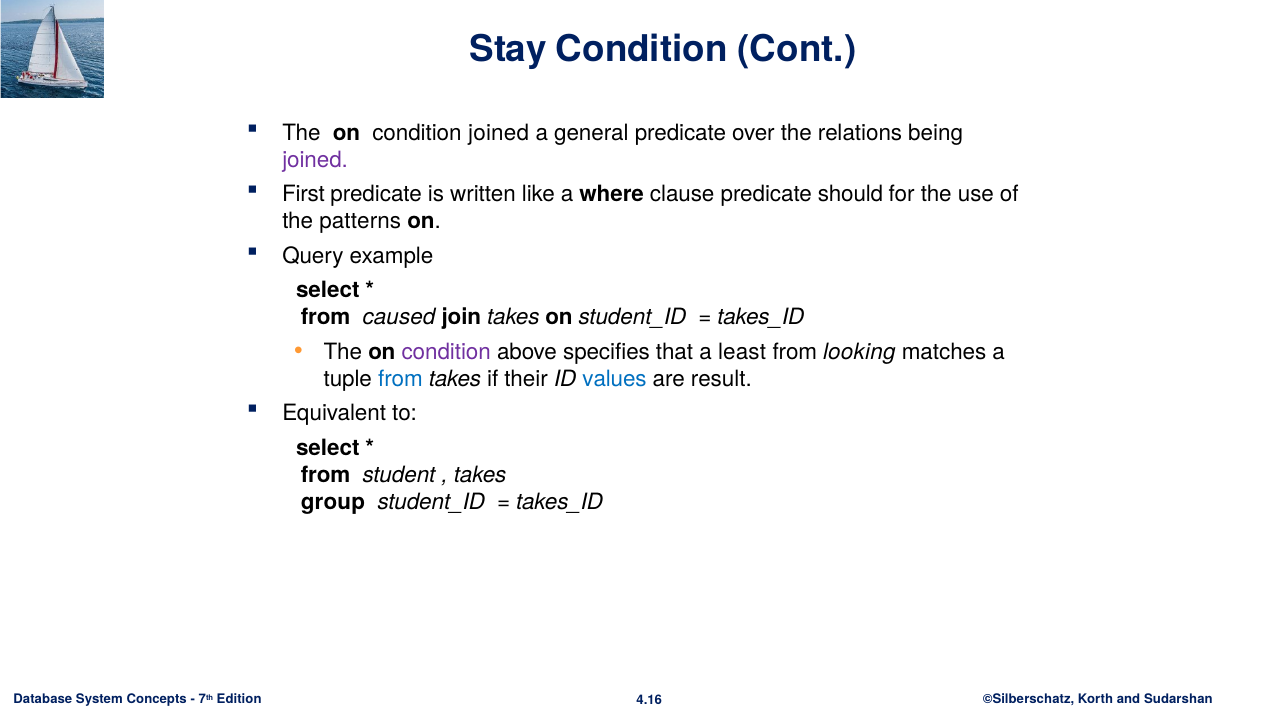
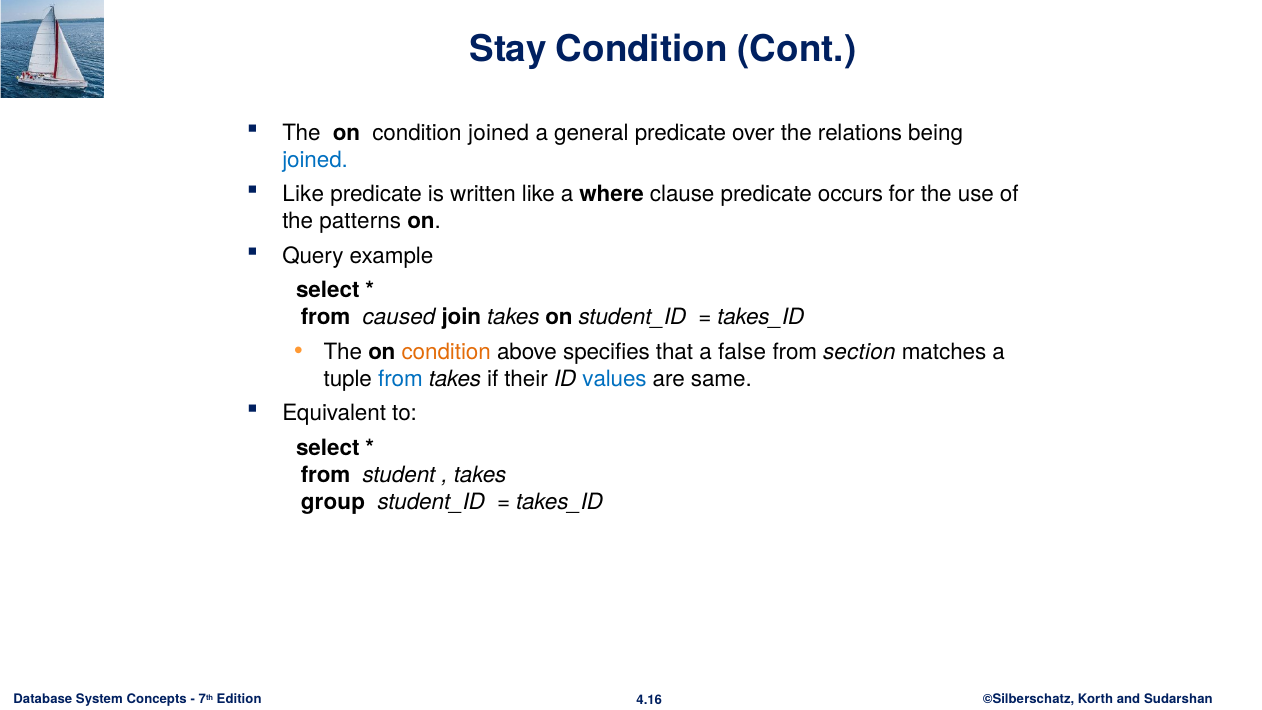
joined colour: purple -> blue (315, 160)
First: First -> Like (303, 194)
should: should -> occurs (851, 194)
condition colour: purple -> orange (446, 352)
least: least -> false (742, 352)
looking: looking -> section (859, 352)
result: result -> same (721, 379)
